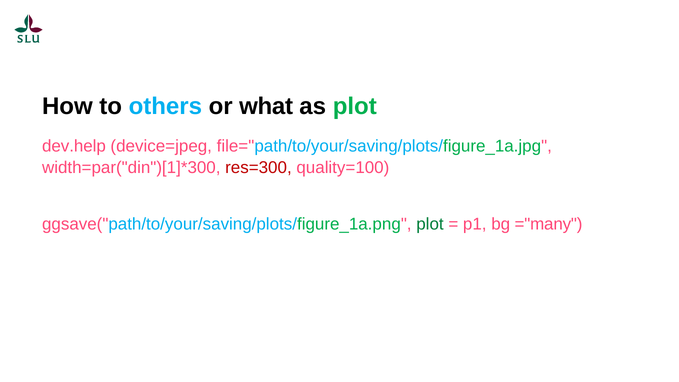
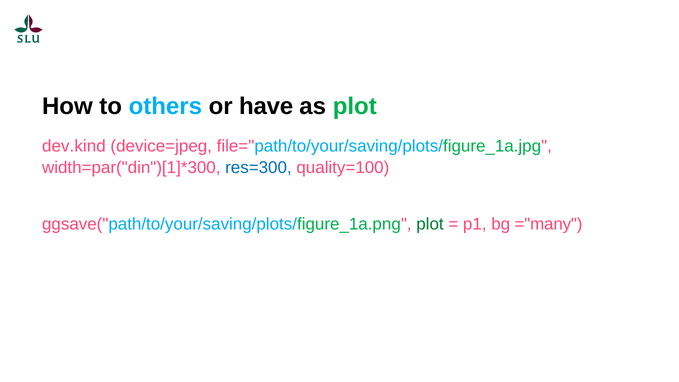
what: what -> have (266, 106)
dev.help: dev.help -> dev.kind (74, 146)
res=300 colour: red -> blue (258, 168)
